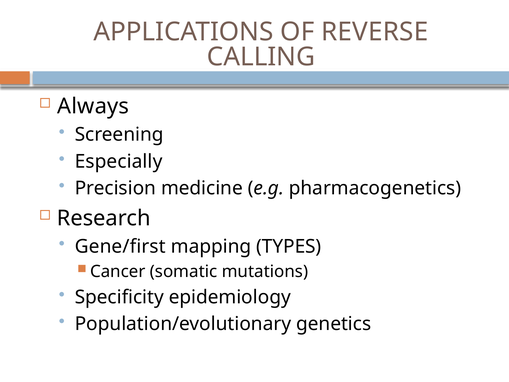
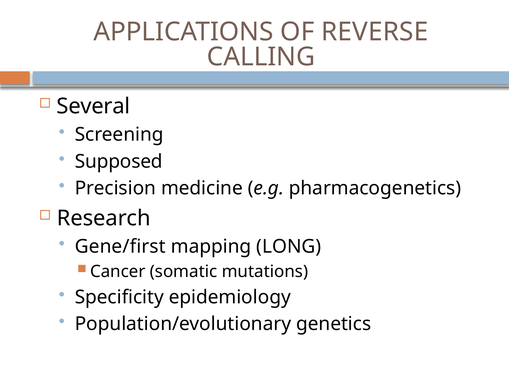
Always: Always -> Several (93, 106)
Especially: Especially -> Supposed (119, 161)
TYPES: TYPES -> LONG (289, 246)
